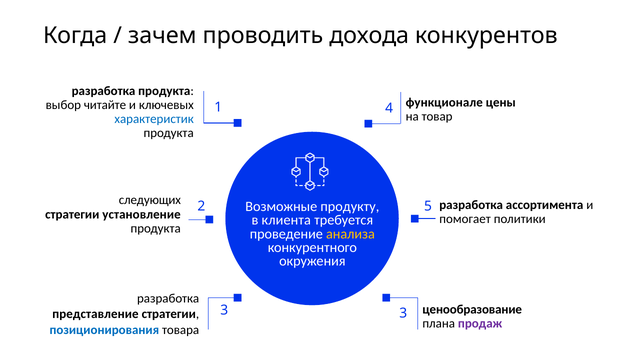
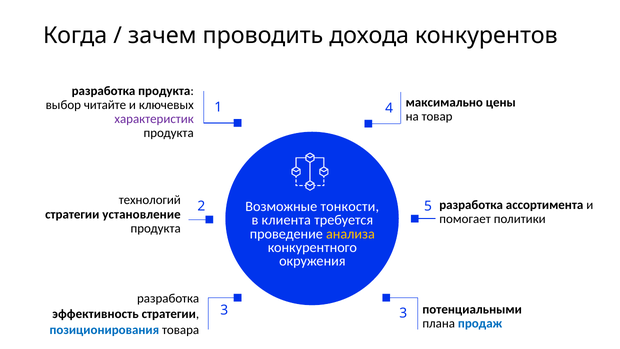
функционале: функционале -> максимально (444, 102)
характеристик colour: blue -> purple (154, 119)
следующих: следующих -> технологий (150, 200)
продукту: продукту -> тонкости (350, 206)
ценообразование: ценообразование -> потенциальными (472, 309)
представление: представление -> эффективность (95, 314)
продаж colour: purple -> blue (480, 323)
